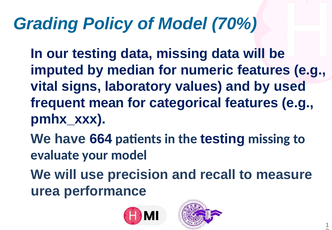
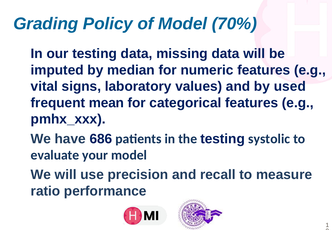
664: 664 -> 686 (101, 139)
testing missing: missing -> systolic (269, 139)
urea: urea -> ratio (45, 191)
